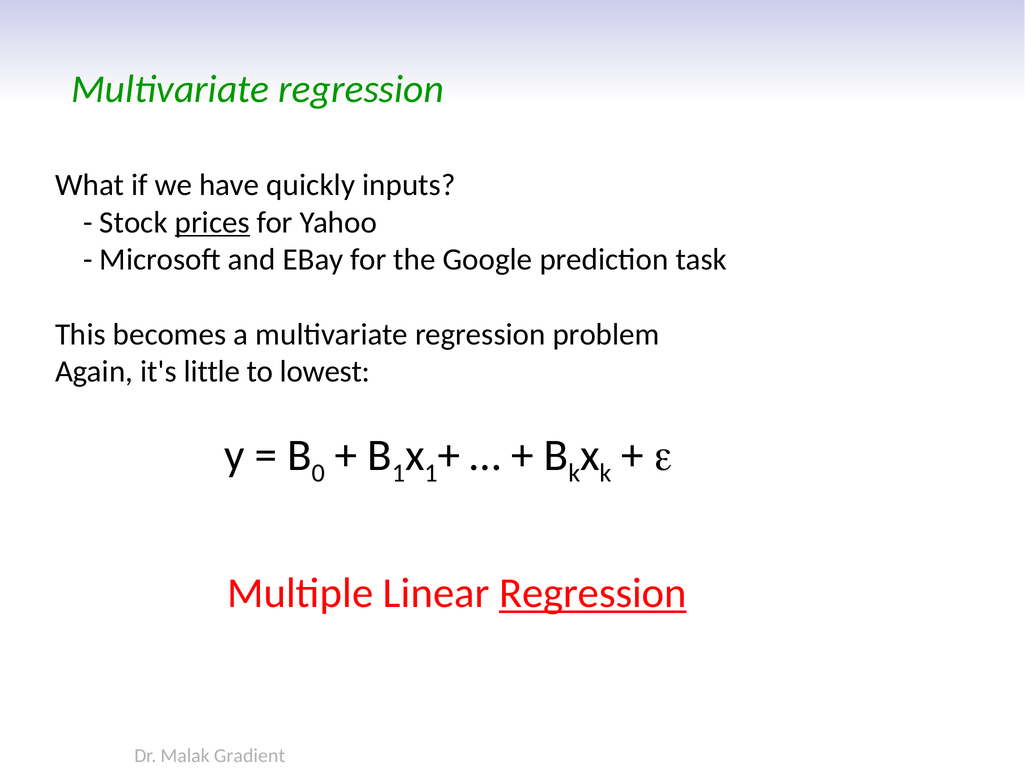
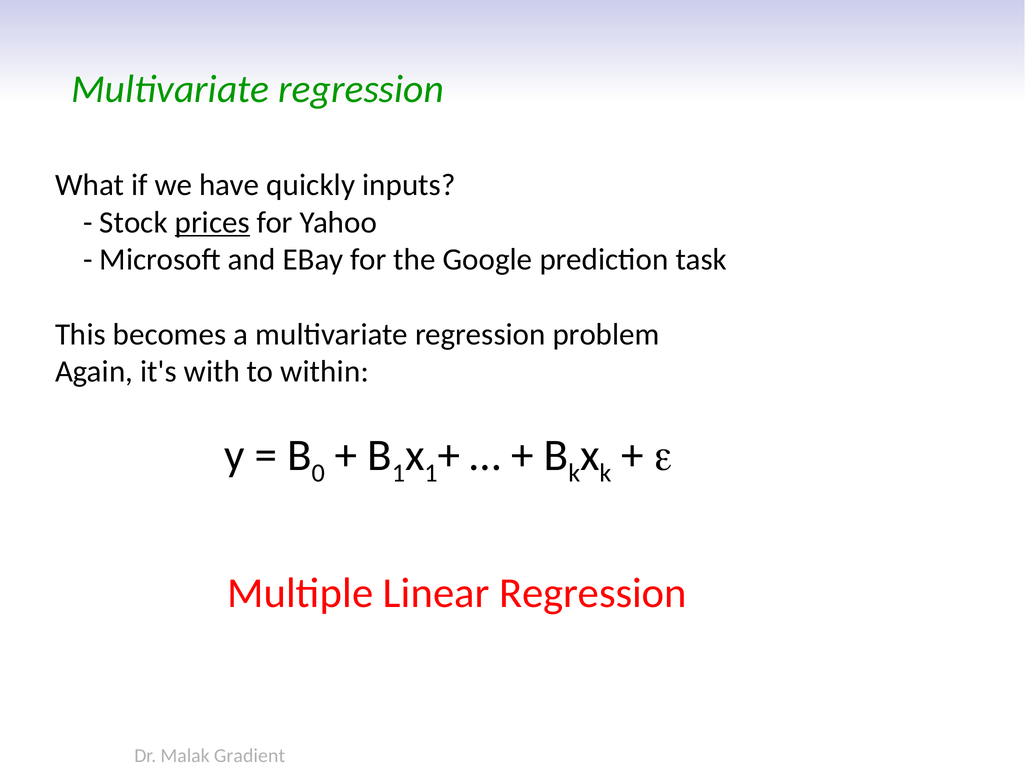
little: little -> with (212, 372)
lowest: lowest -> within (325, 372)
Regression underline: present -> none (593, 594)
